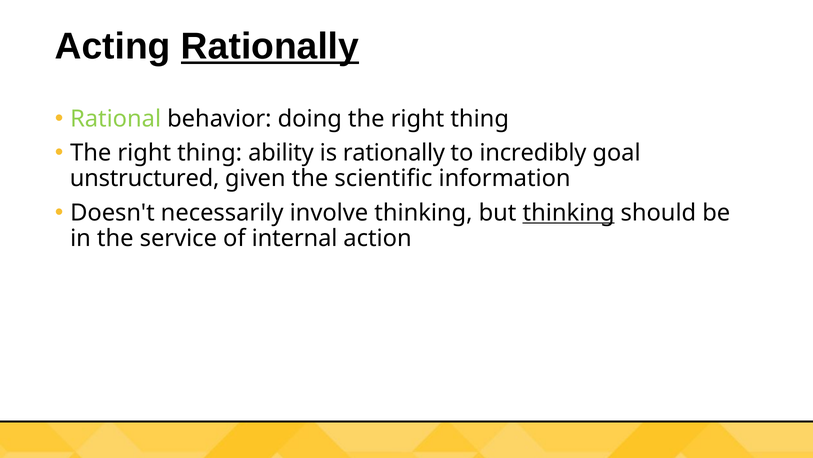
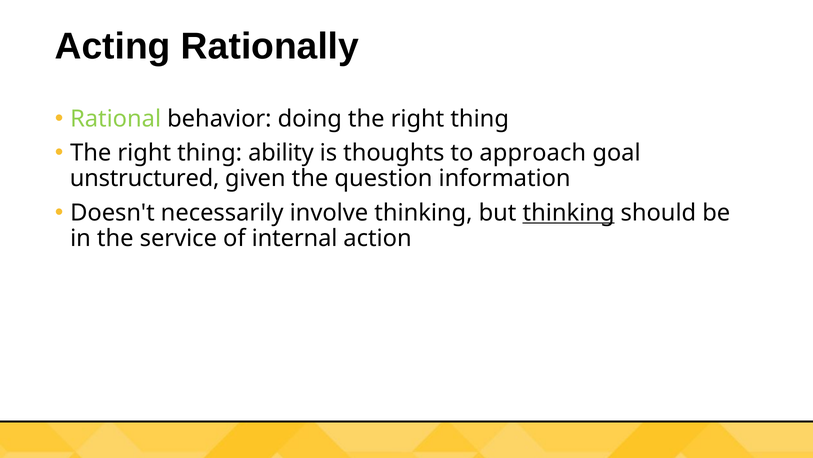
Rationally underline: present -> none (270, 47)
is rationally: rationally -> thoughts (394, 153)
incredibly: incredibly -> approach (533, 153)
scientific: scientific -> question (383, 178)
